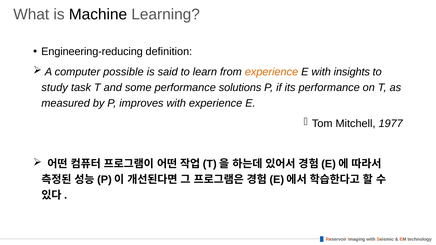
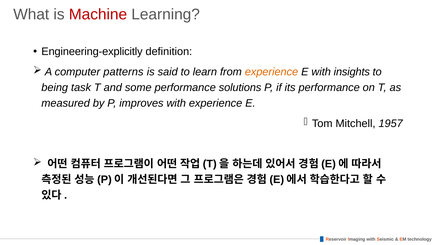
Machine colour: black -> red (98, 14)
Engineering-reducing: Engineering-reducing -> Engineering-explicitly (92, 52)
possible: possible -> patterns (123, 72)
study: study -> being (55, 88)
1977: 1977 -> 1957 (391, 124)
